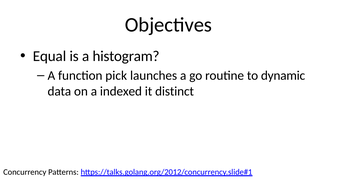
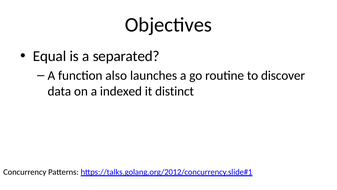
histogram: histogram -> separated (126, 56)
pick: pick -> also (116, 75)
dynamic: dynamic -> discover (283, 75)
